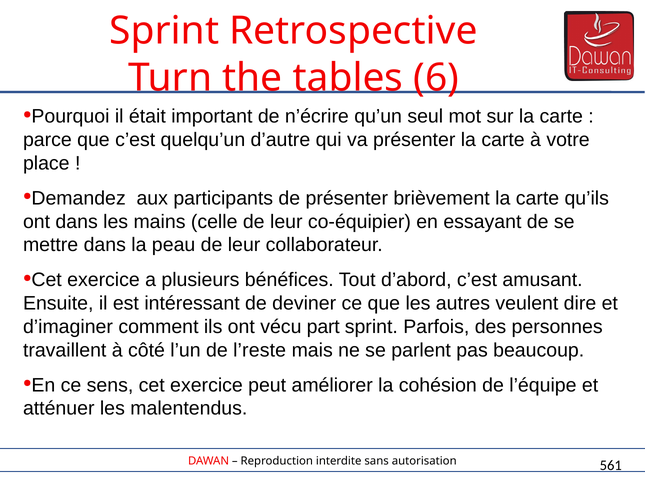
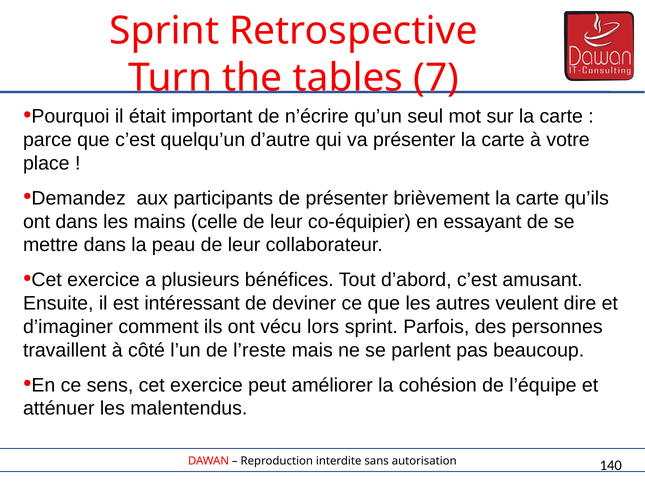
6: 6 -> 7 (436, 78)
part: part -> lors (323, 327)
561: 561 -> 140 (611, 466)
